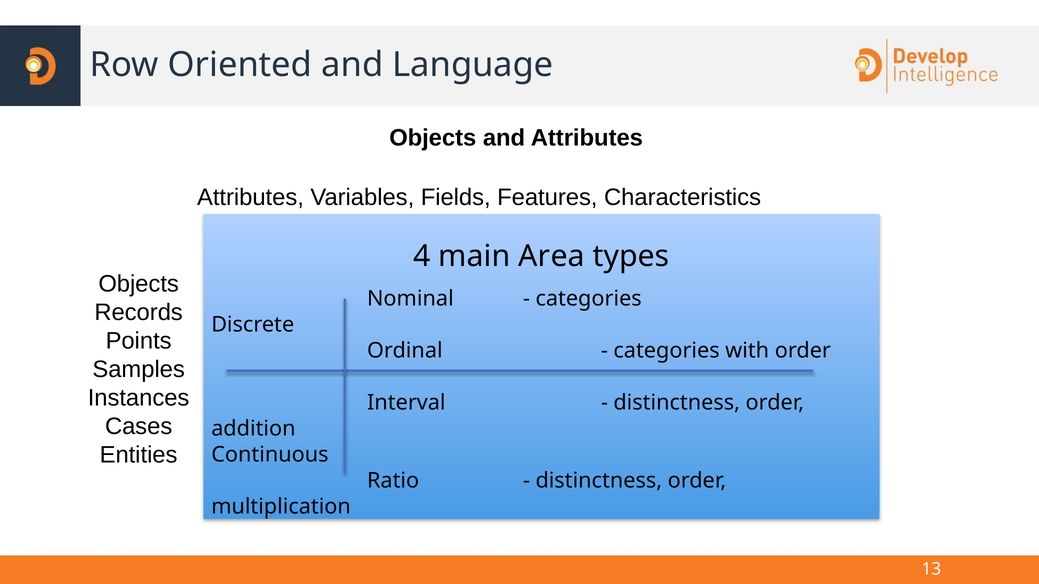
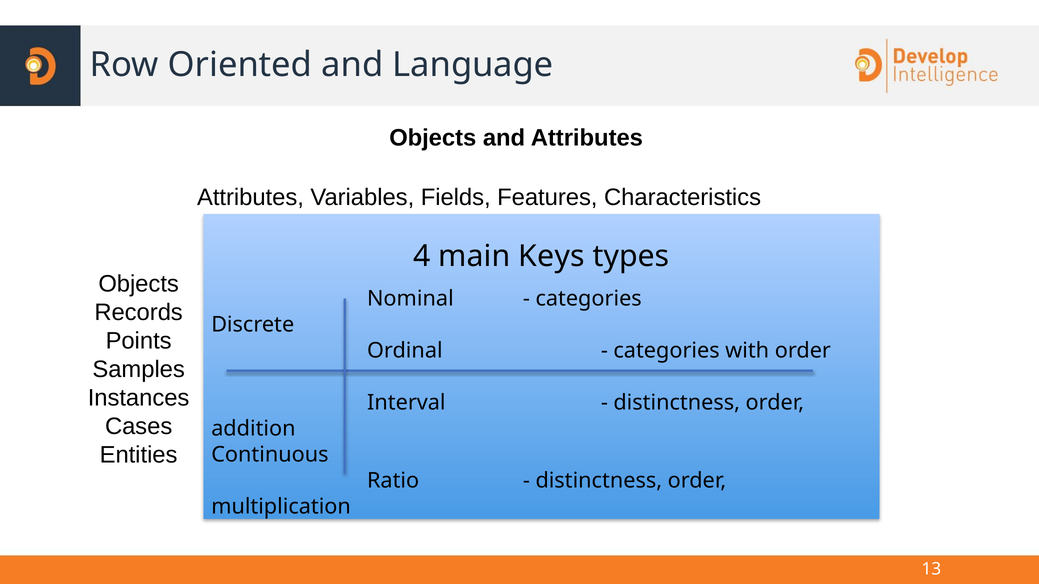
Area: Area -> Keys (552, 257)
